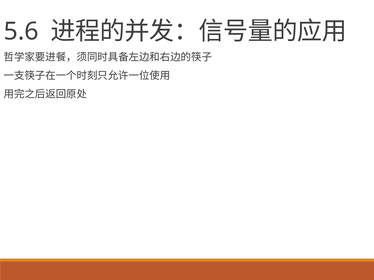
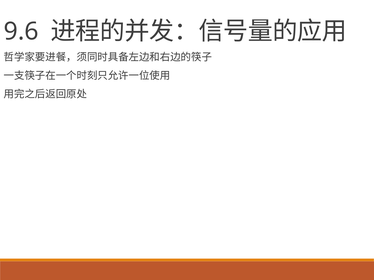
5.6: 5.6 -> 9.6 (21, 32)
